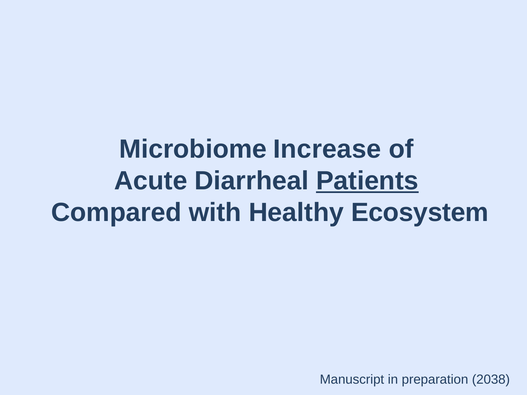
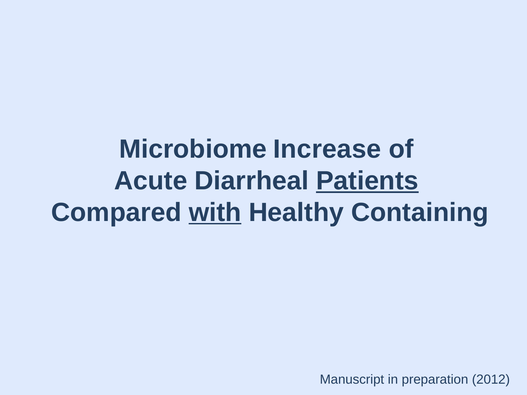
with underline: none -> present (215, 212)
Ecosystem: Ecosystem -> Containing (420, 212)
2038: 2038 -> 2012 (491, 380)
